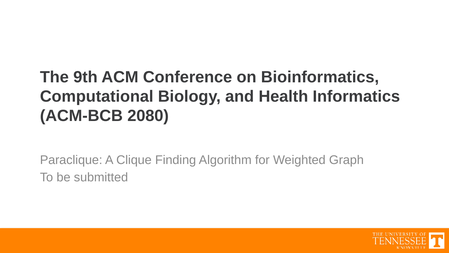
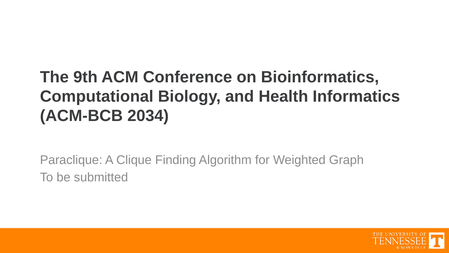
2080: 2080 -> 2034 (148, 116)
